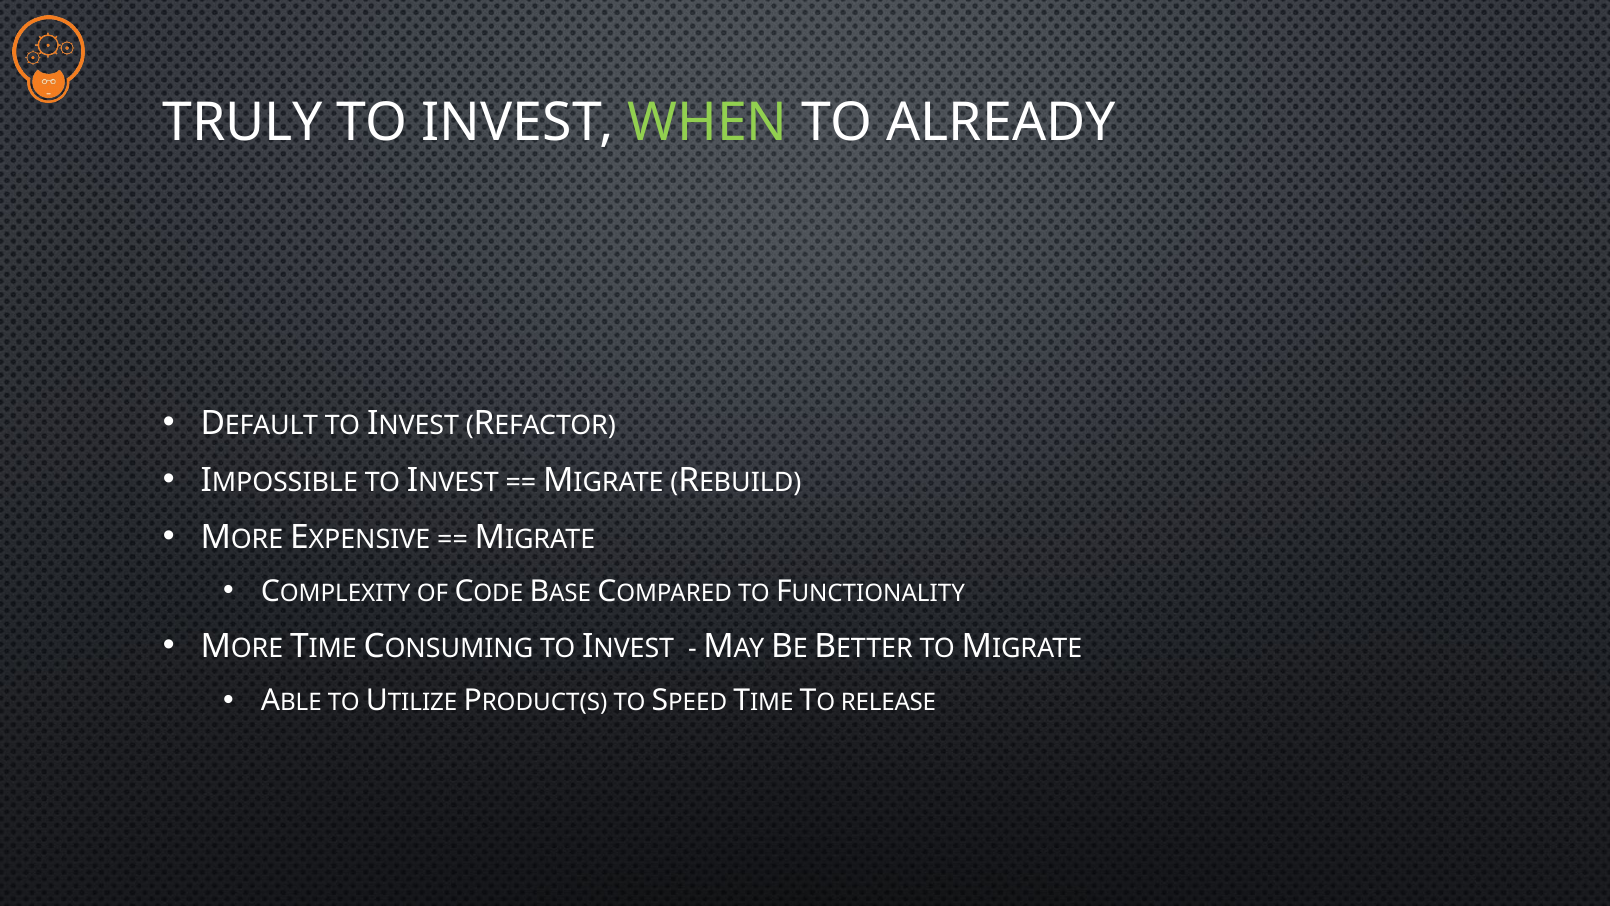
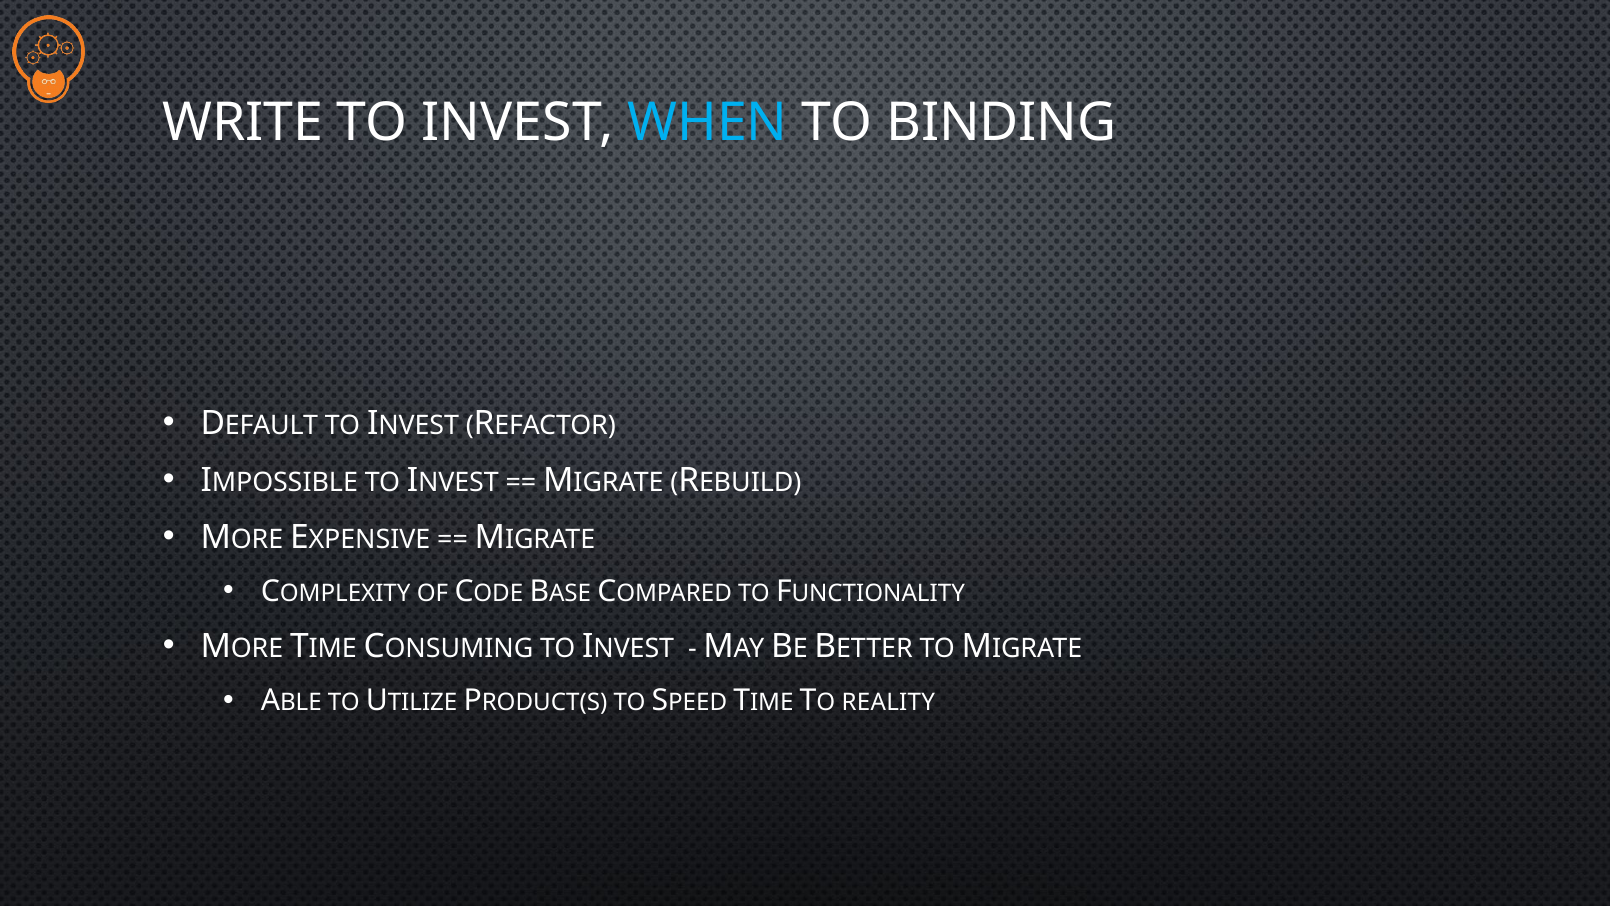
TRULY: TRULY -> WRITE (243, 122)
WHEN colour: light green -> light blue (708, 122)
ALREADY: ALREADY -> BINDING (1001, 122)
RELEASE: RELEASE -> REALITY (888, 702)
